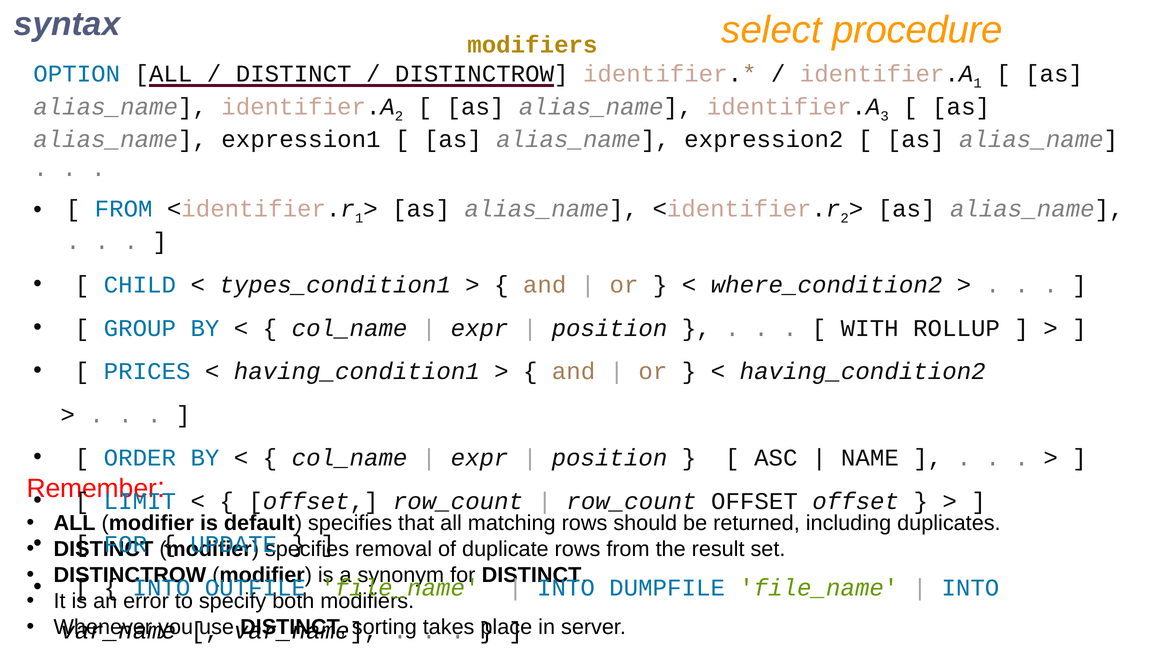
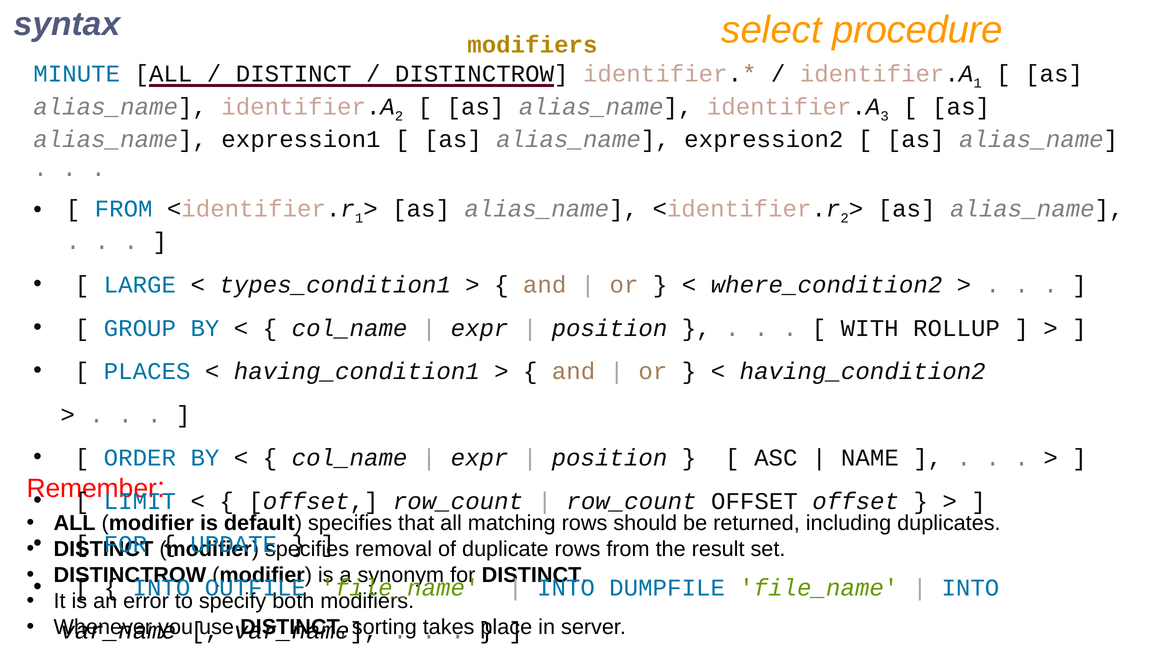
OPTION: OPTION -> MINUTE (77, 74)
CHILD: CHILD -> LARGE (140, 285)
PRICES: PRICES -> PLACES (147, 372)
